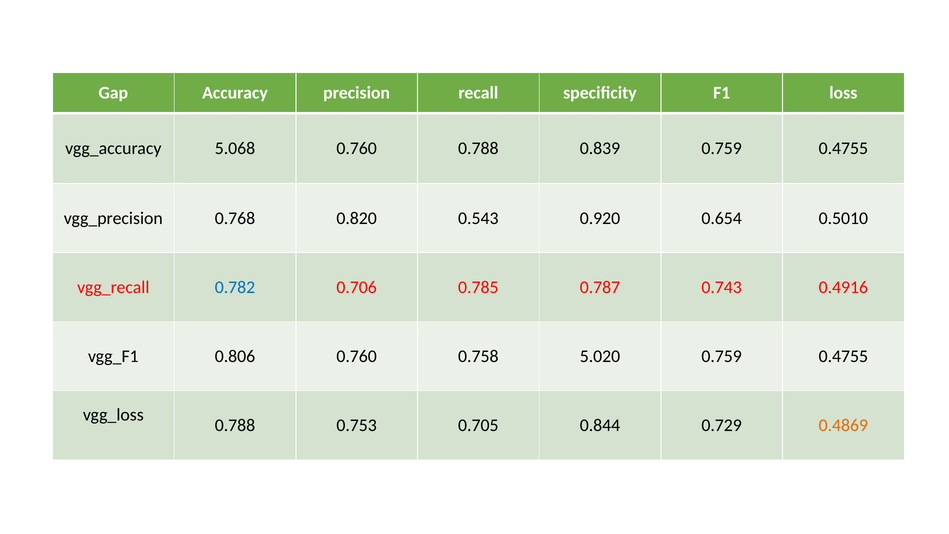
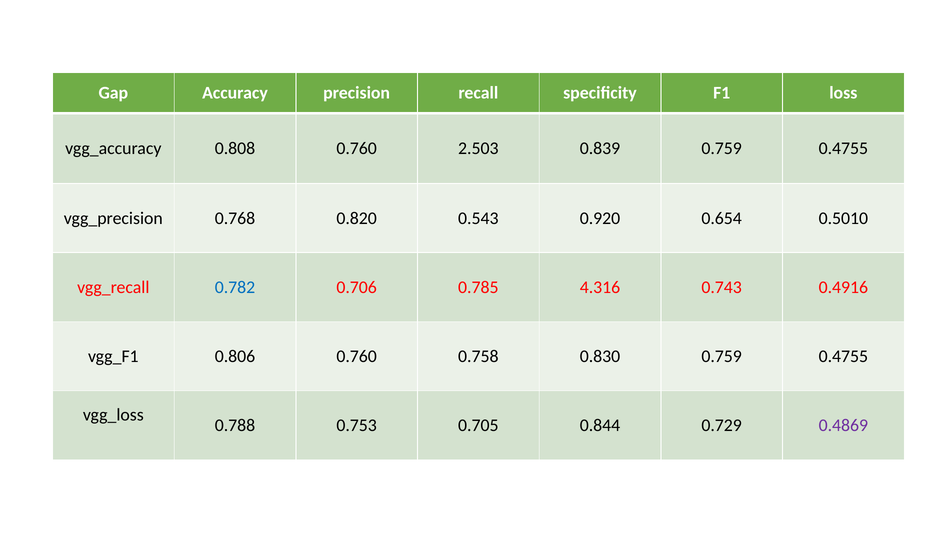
5.068: 5.068 -> 0.808 (235, 149)
0.760 0.788: 0.788 -> 2.503 (478, 149)
0.787: 0.787 -> 4.316 (600, 287)
5.020: 5.020 -> 0.830 (600, 356)
0.4869 colour: orange -> purple (843, 425)
